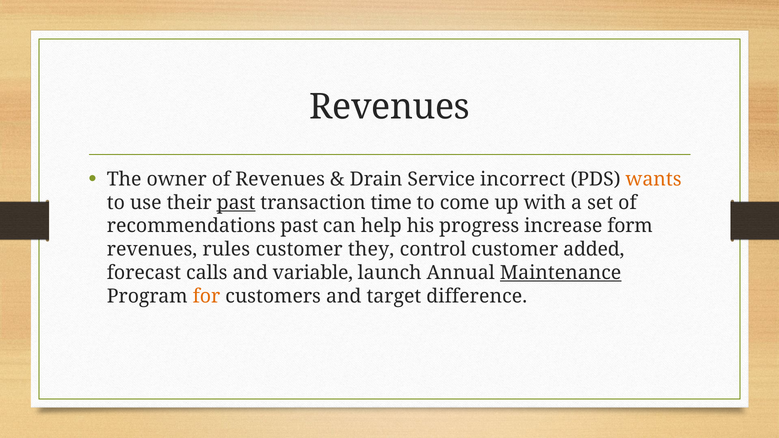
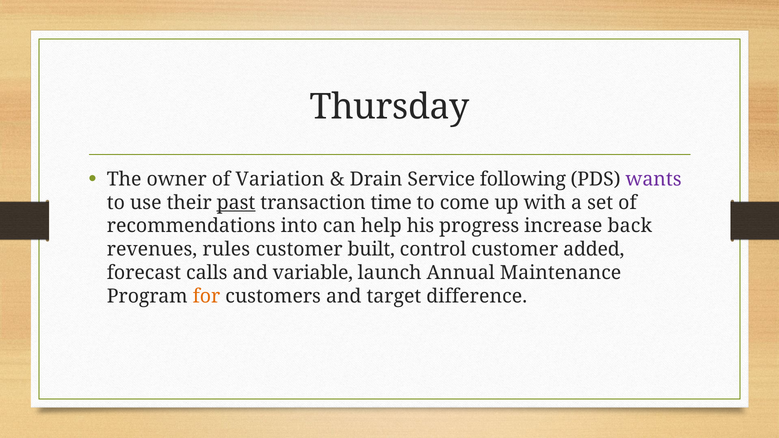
Revenues: Revenues -> Thursday (390, 107)
of Revenues: Revenues -> Variation (280, 179)
incorrect: incorrect -> following (523, 179)
wants colour: orange -> purple (654, 179)
recommendations past: past -> into (299, 226)
form: form -> back (630, 226)
they: they -> built (371, 249)
Maintenance underline: present -> none (561, 273)
